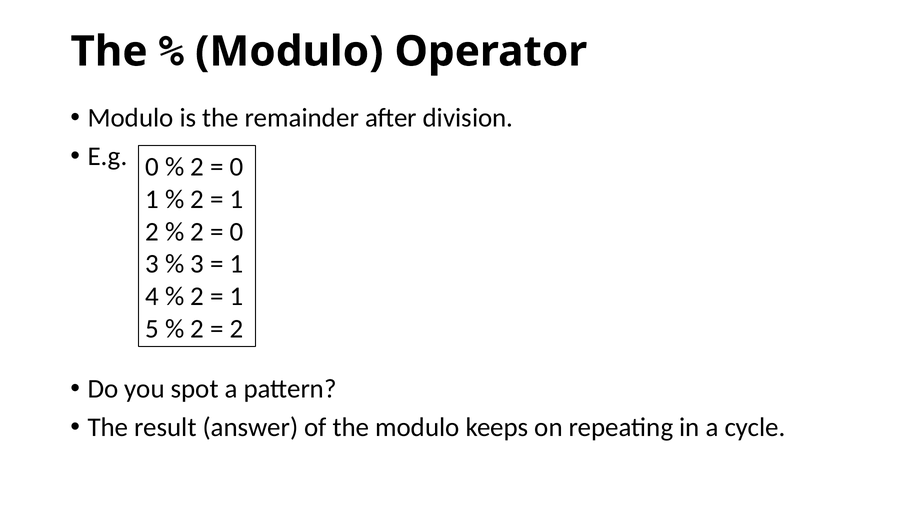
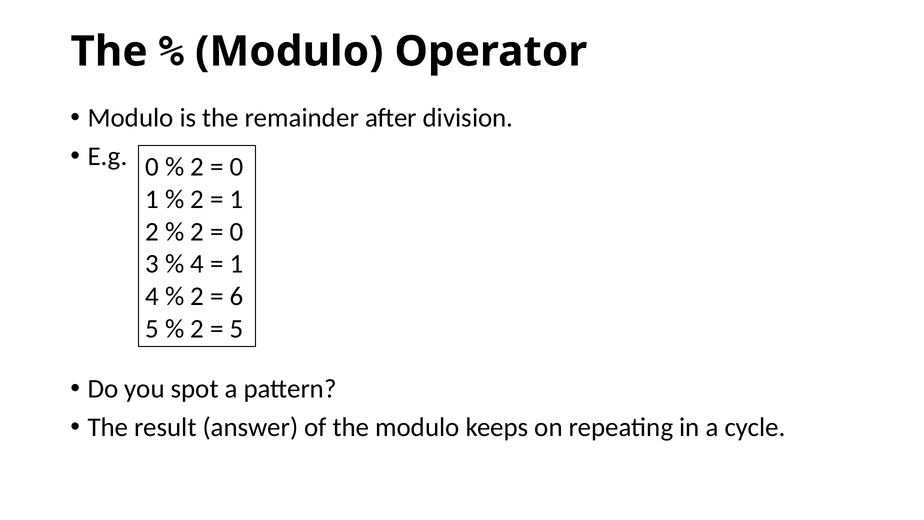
3: 3 -> 4 (197, 264)
1: 1 -> 6 (236, 296)
2: 2 -> 5 (236, 329)
